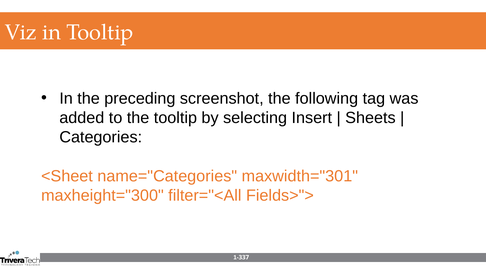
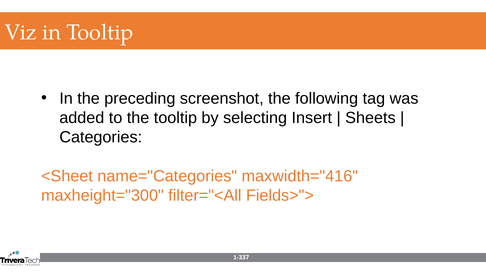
maxwidth="301: maxwidth="301 -> maxwidth="416 (300, 176)
